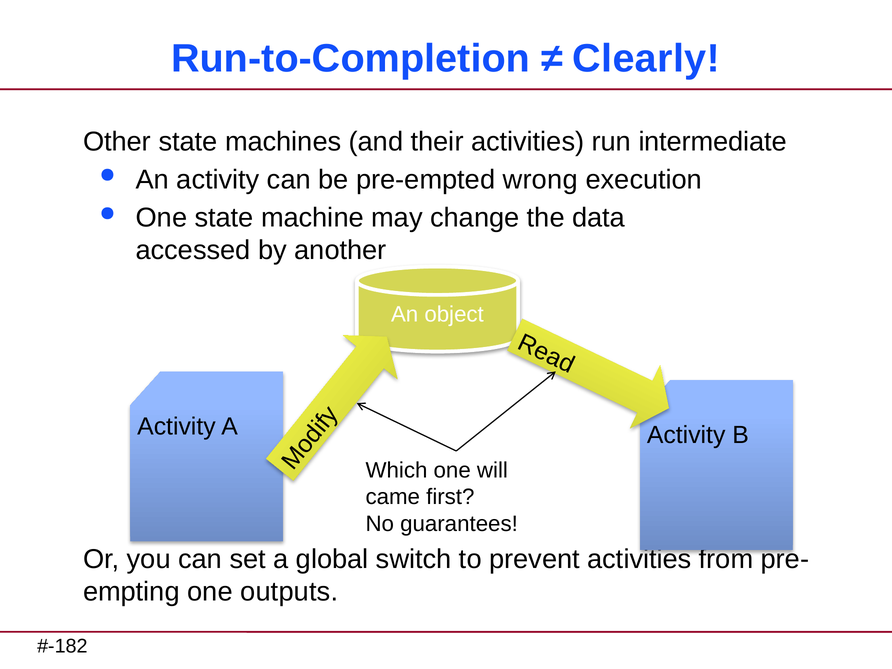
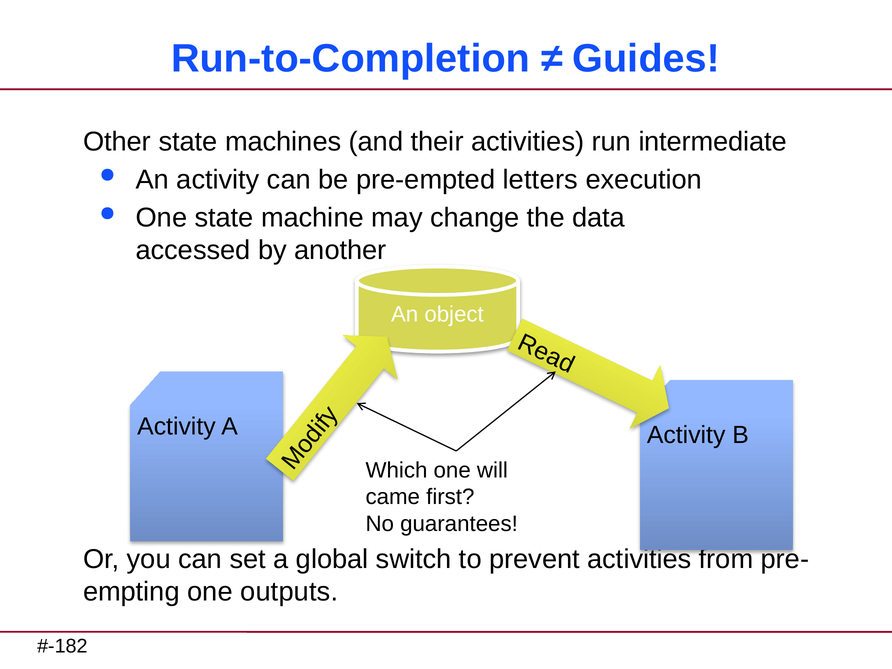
Clearly: Clearly -> Guides (646, 58)
wrong: wrong -> letters (540, 180)
